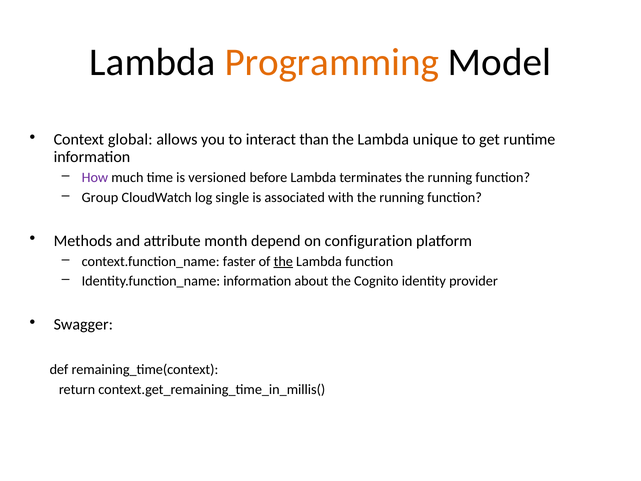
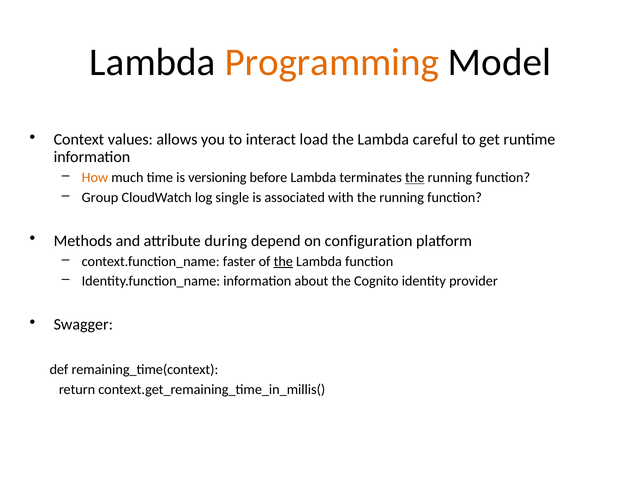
global: global -> values (130, 140)
than: than -> load (314, 140)
unique: unique -> careful (435, 140)
How colour: purple -> orange (95, 178)
versioned: versioned -> versioning (217, 178)
the underline: none -> present (415, 178)
month: month -> during (226, 241)
